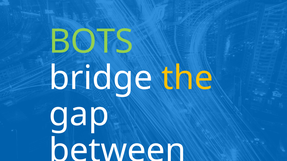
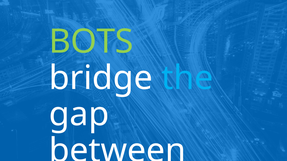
the colour: yellow -> light blue (187, 78)
